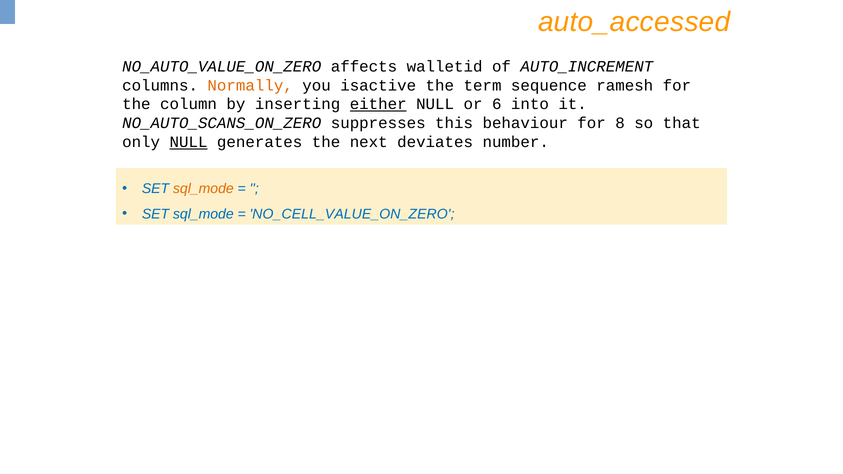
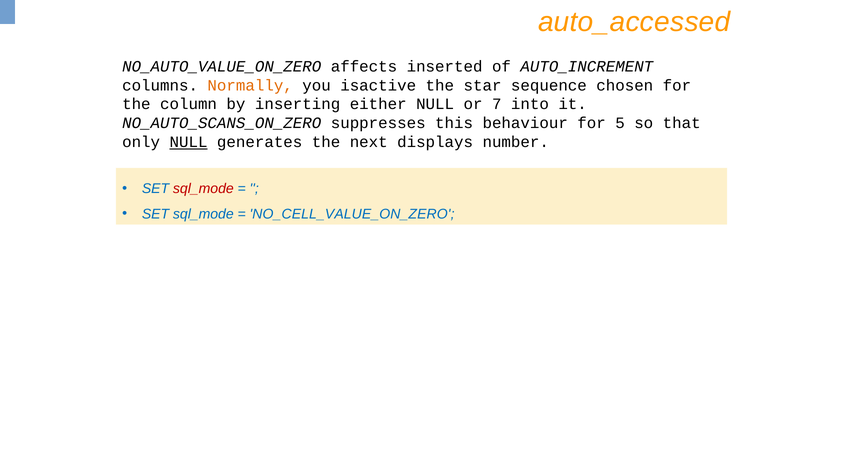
walletid: walletid -> inserted (445, 66)
term: term -> star (483, 85)
ramesh: ramesh -> chosen (625, 85)
either underline: present -> none (378, 104)
6: 6 -> 7 (497, 104)
8: 8 -> 5 (620, 123)
deviates: deviates -> displays (435, 142)
sql_mode colour: orange -> red (203, 189)
